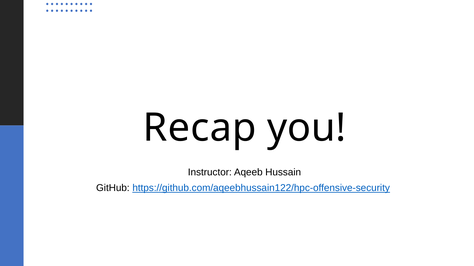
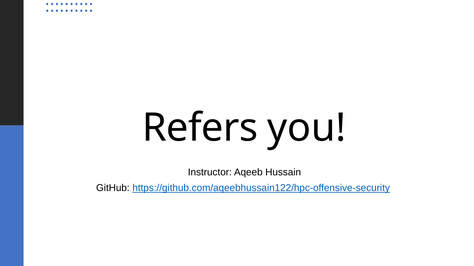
Recap: Recap -> Refers (200, 128)
